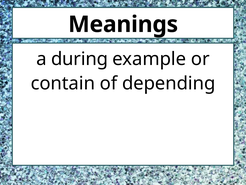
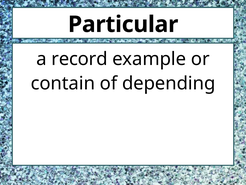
Meanings: Meanings -> Particular (123, 24)
during: during -> record (79, 59)
